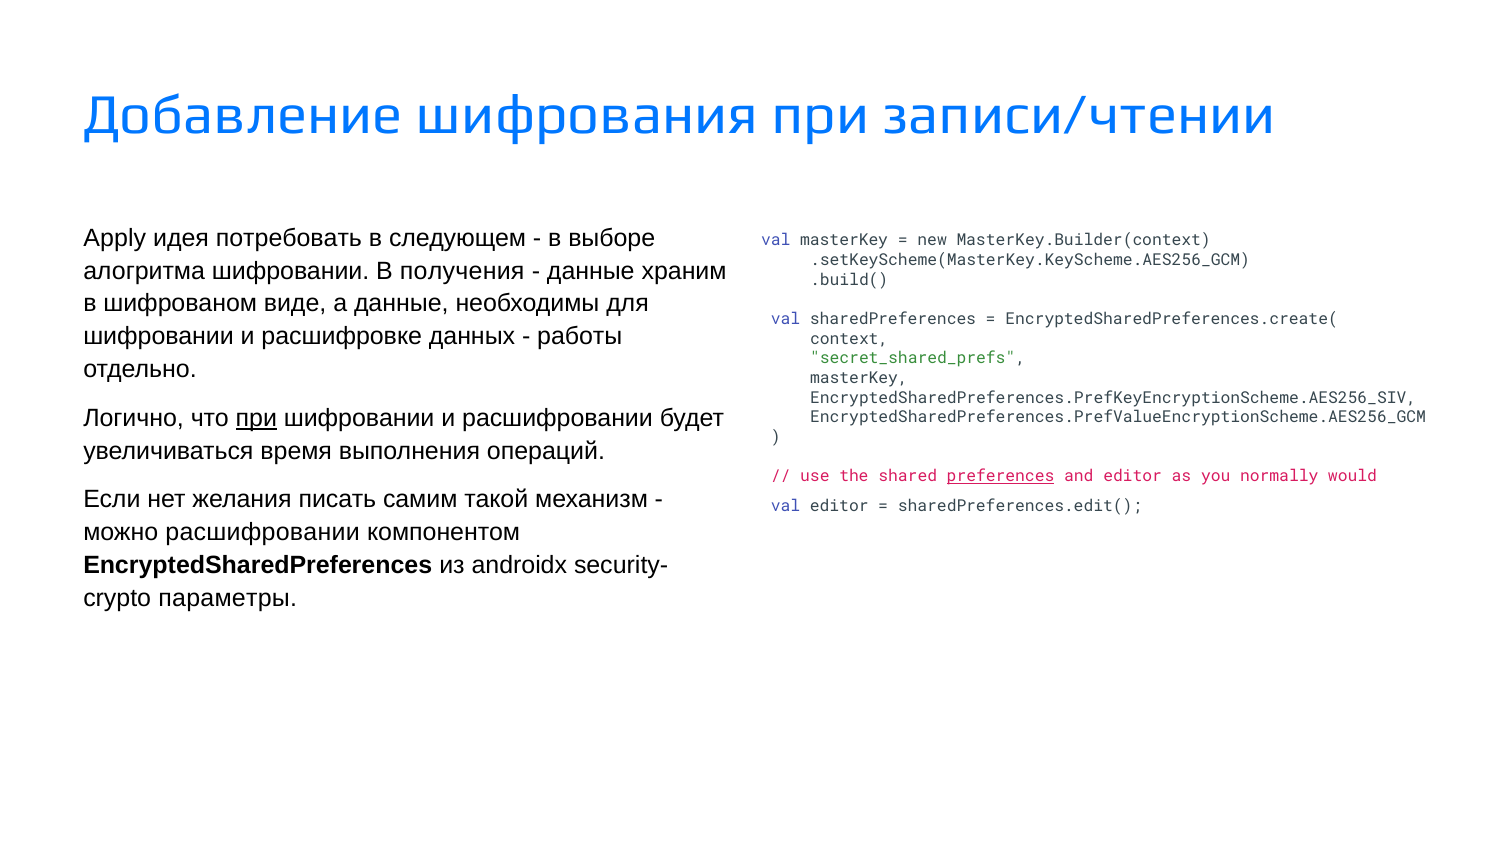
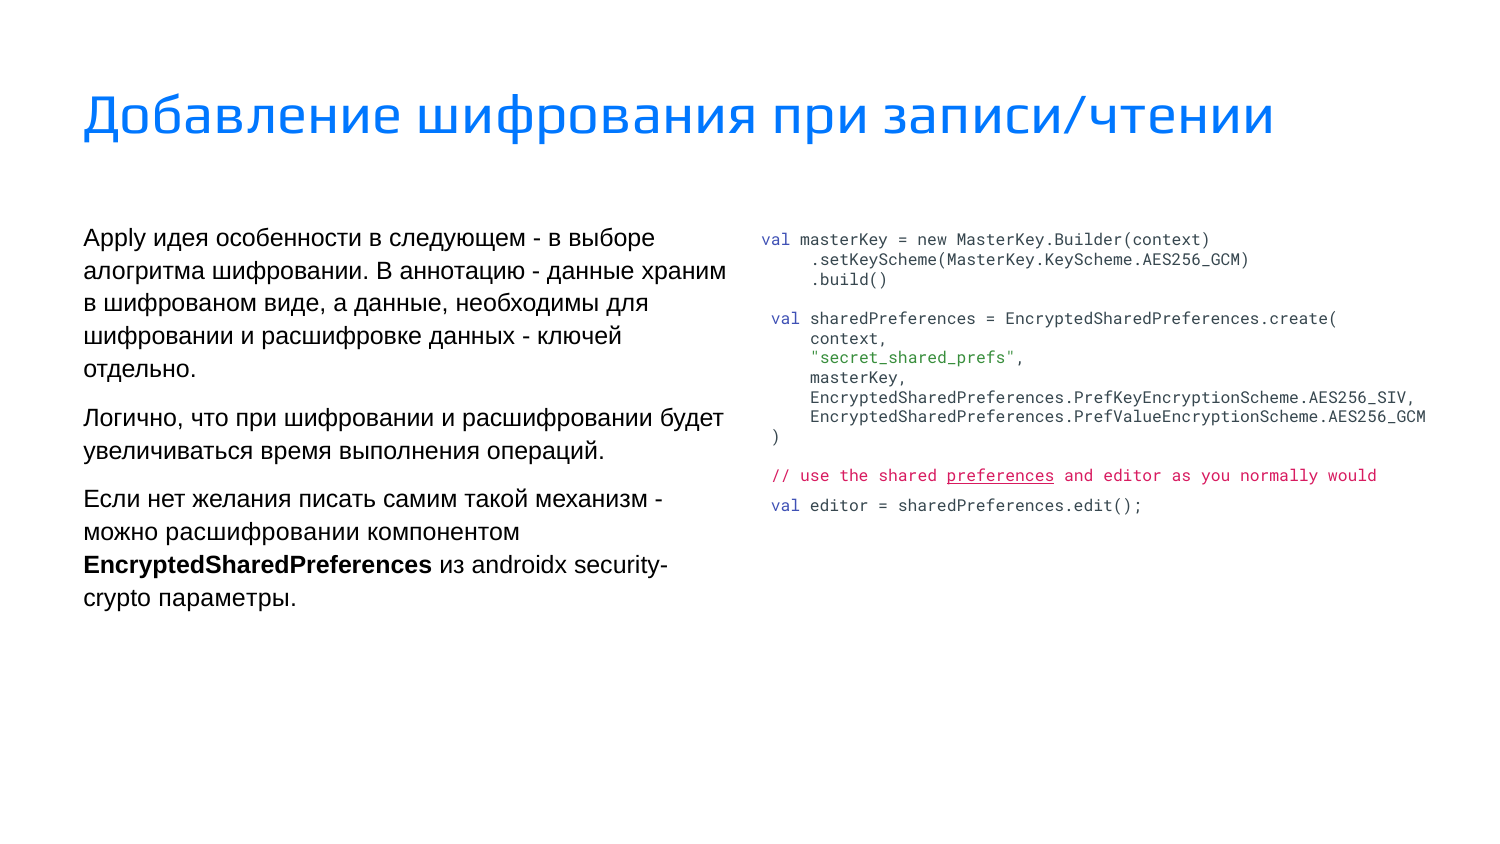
потребовать: потребовать -> особенности (289, 238)
получения: получения -> аннотацию (462, 271)
работы: работы -> ключей (580, 337)
при underline: present -> none (256, 418)
